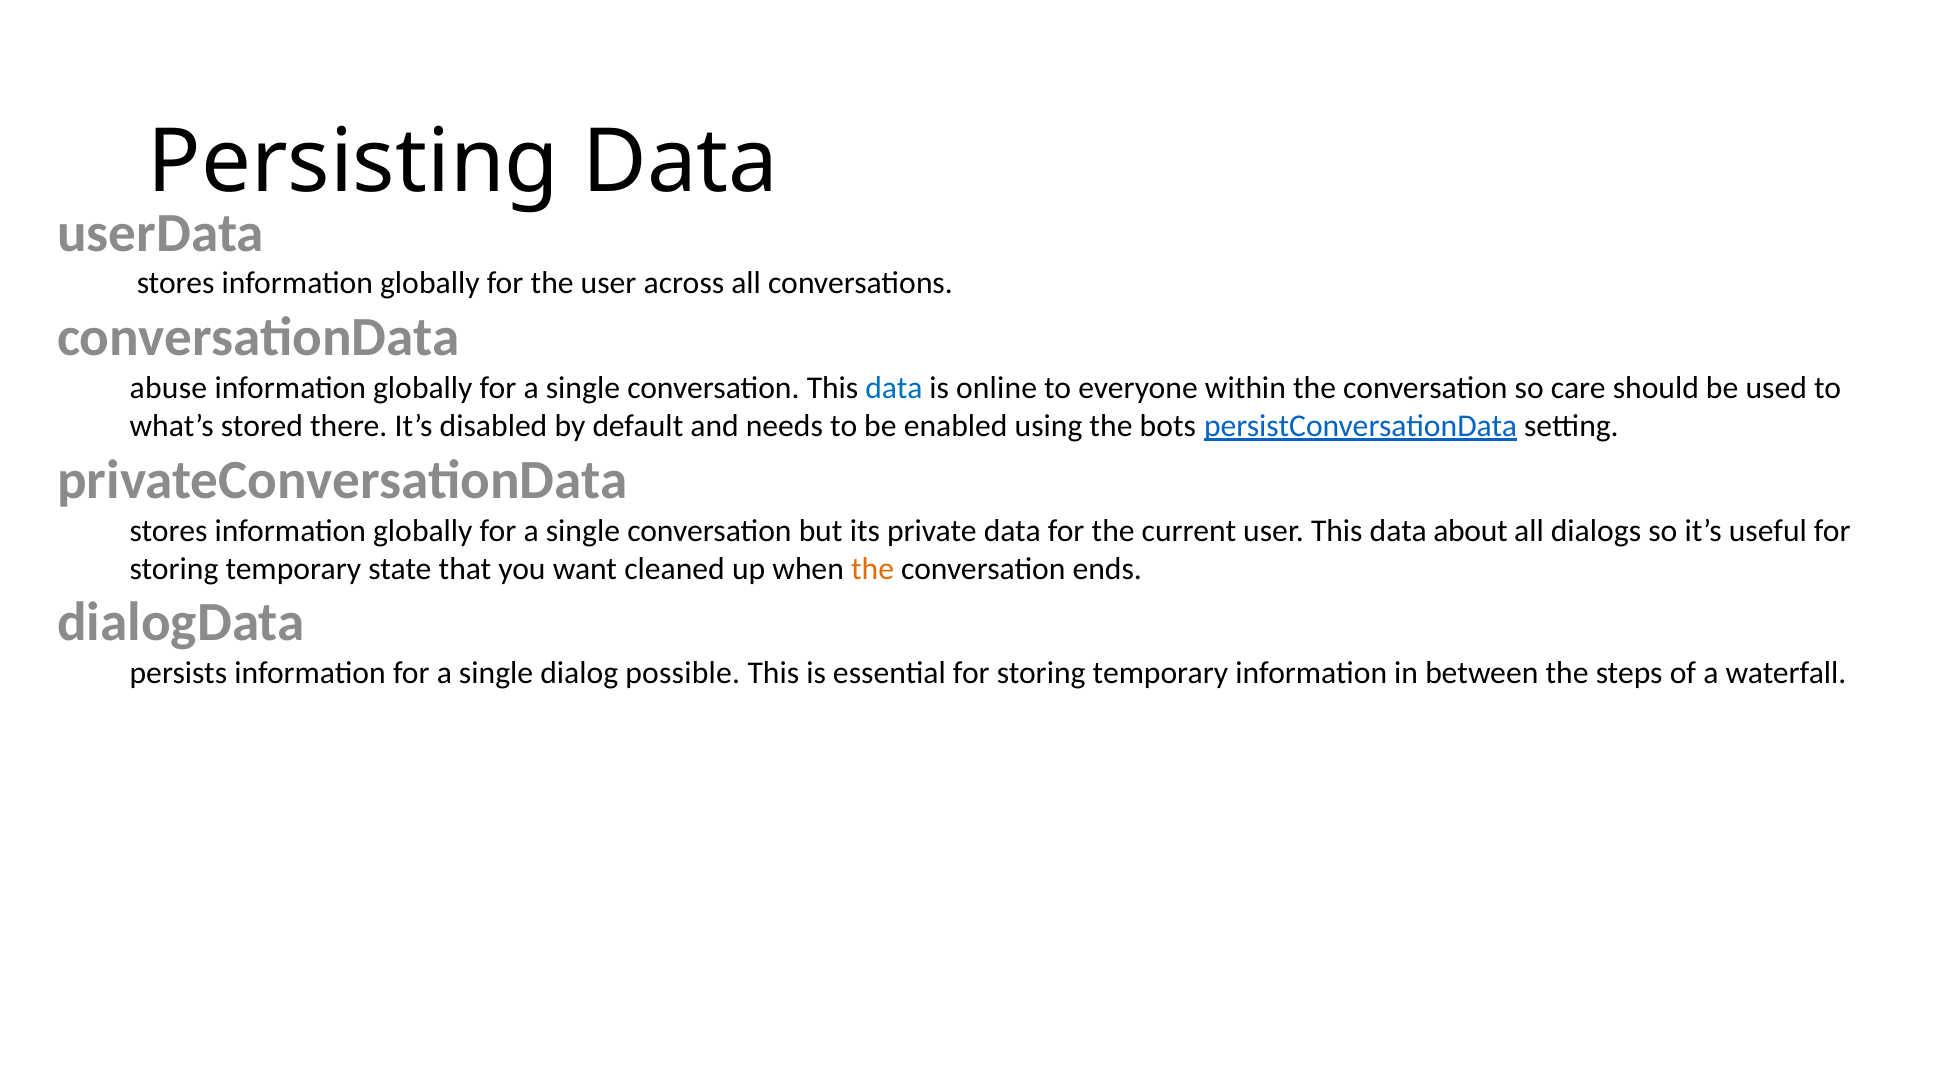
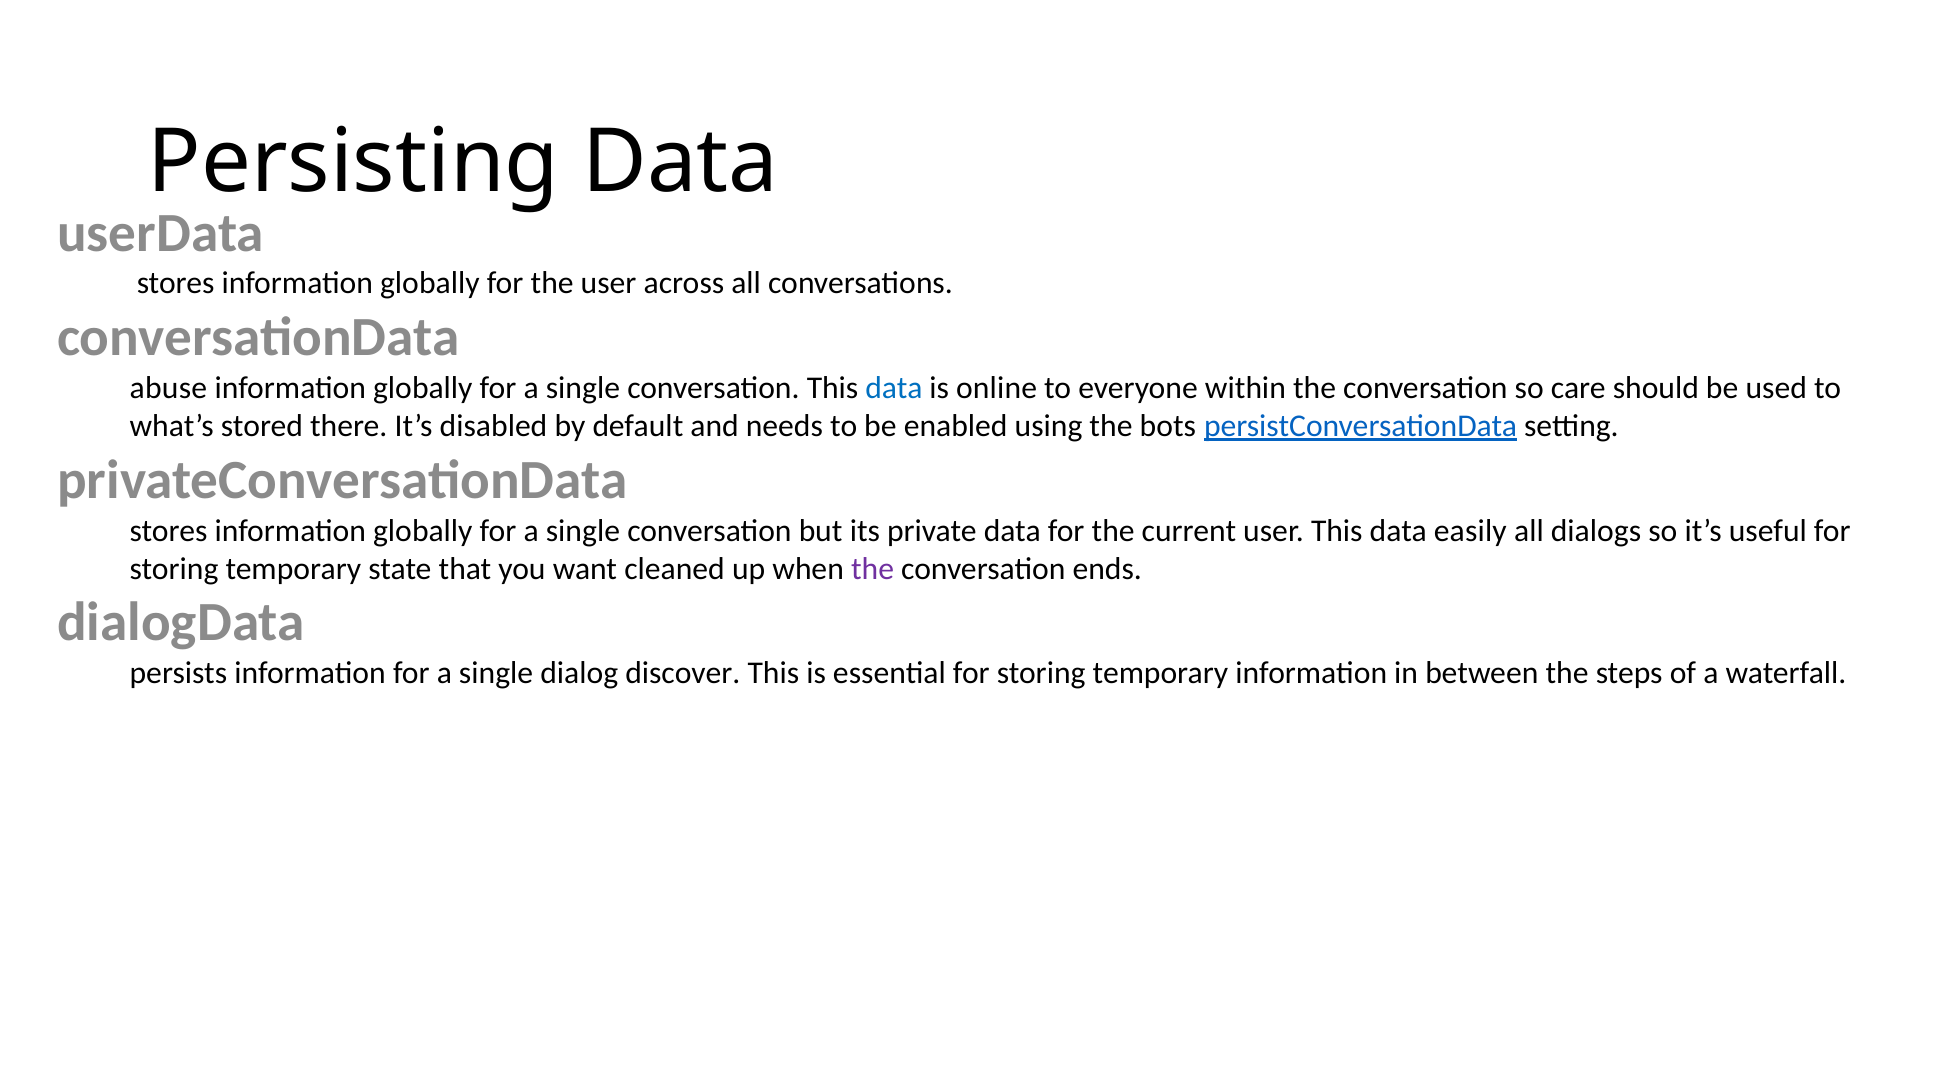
about: about -> easily (1470, 531)
the colour: orange -> purple (873, 569)
possible: possible -> discover (683, 673)
